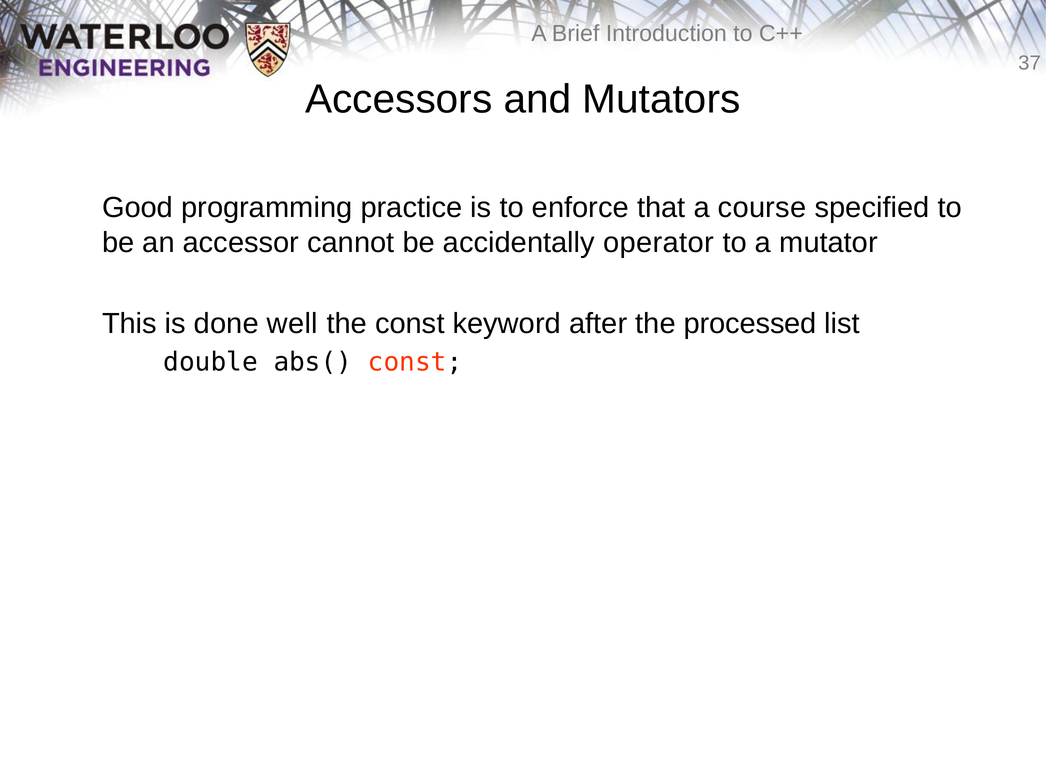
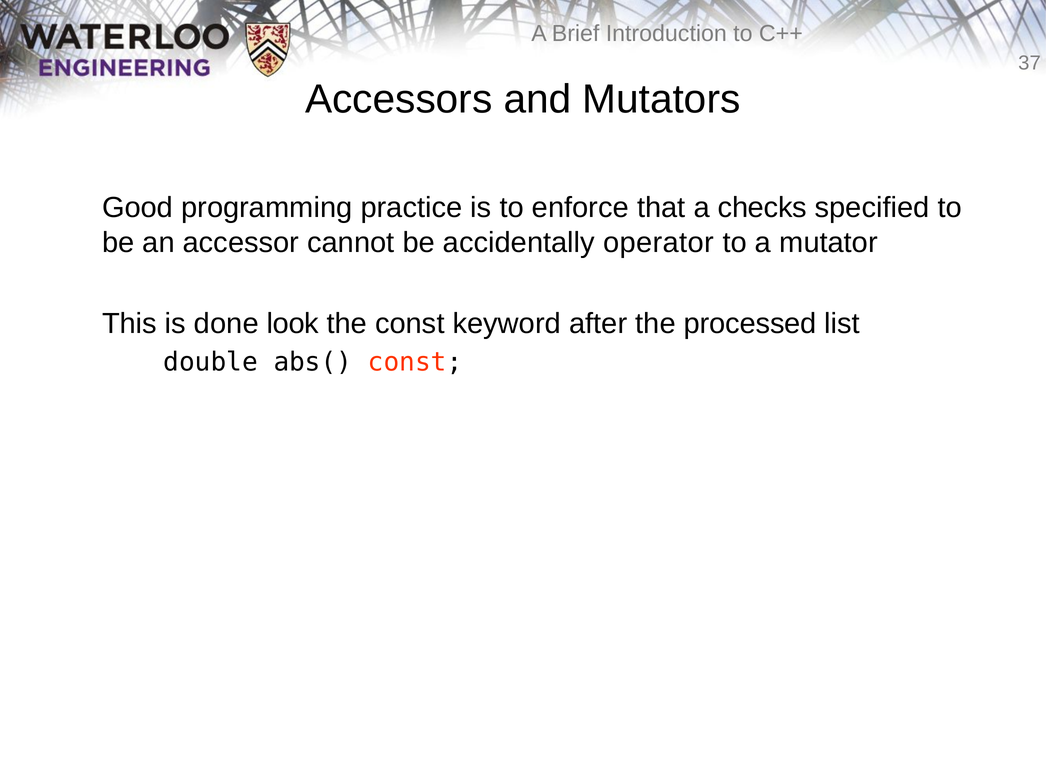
course: course -> checks (762, 208)
well: well -> look (293, 324)
